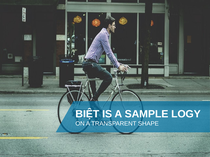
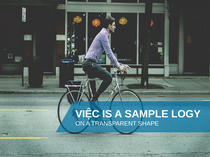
BIỆT: BIỆT -> VIỆC (87, 114)
